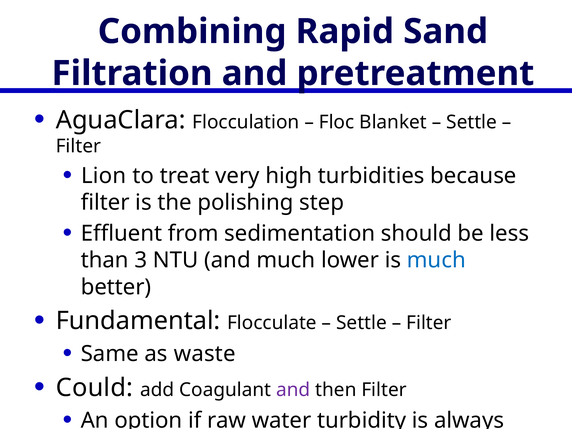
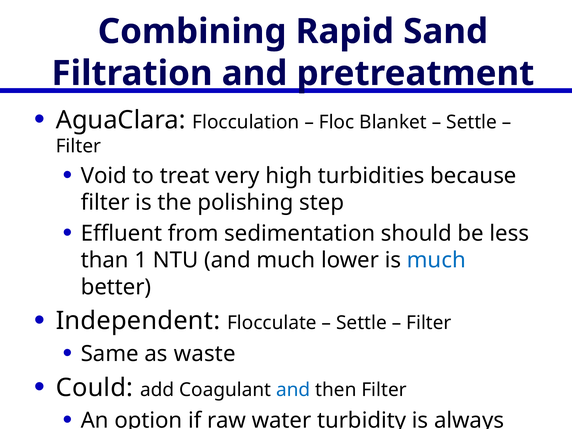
Lion: Lion -> Void (104, 176)
3: 3 -> 1 (141, 260)
Fundamental: Fundamental -> Independent (138, 321)
and colour: purple -> blue (293, 390)
